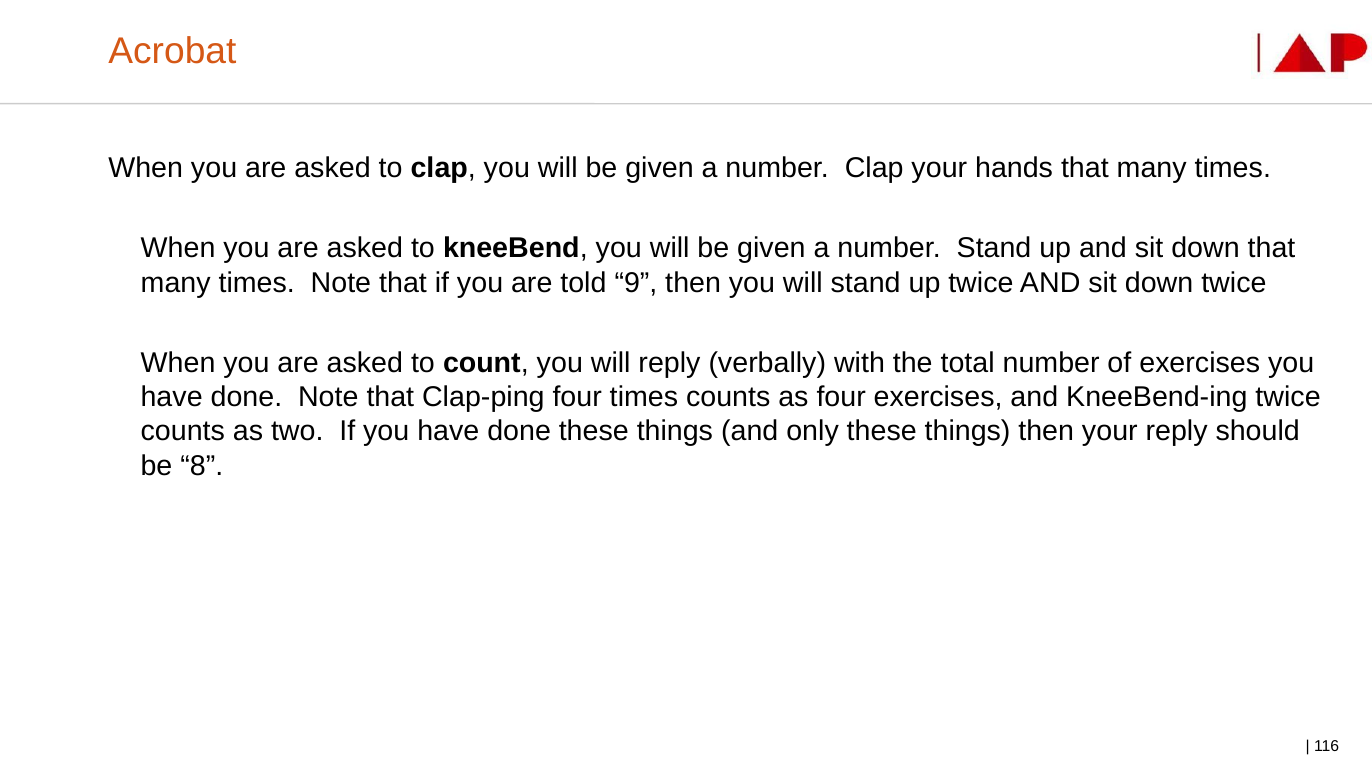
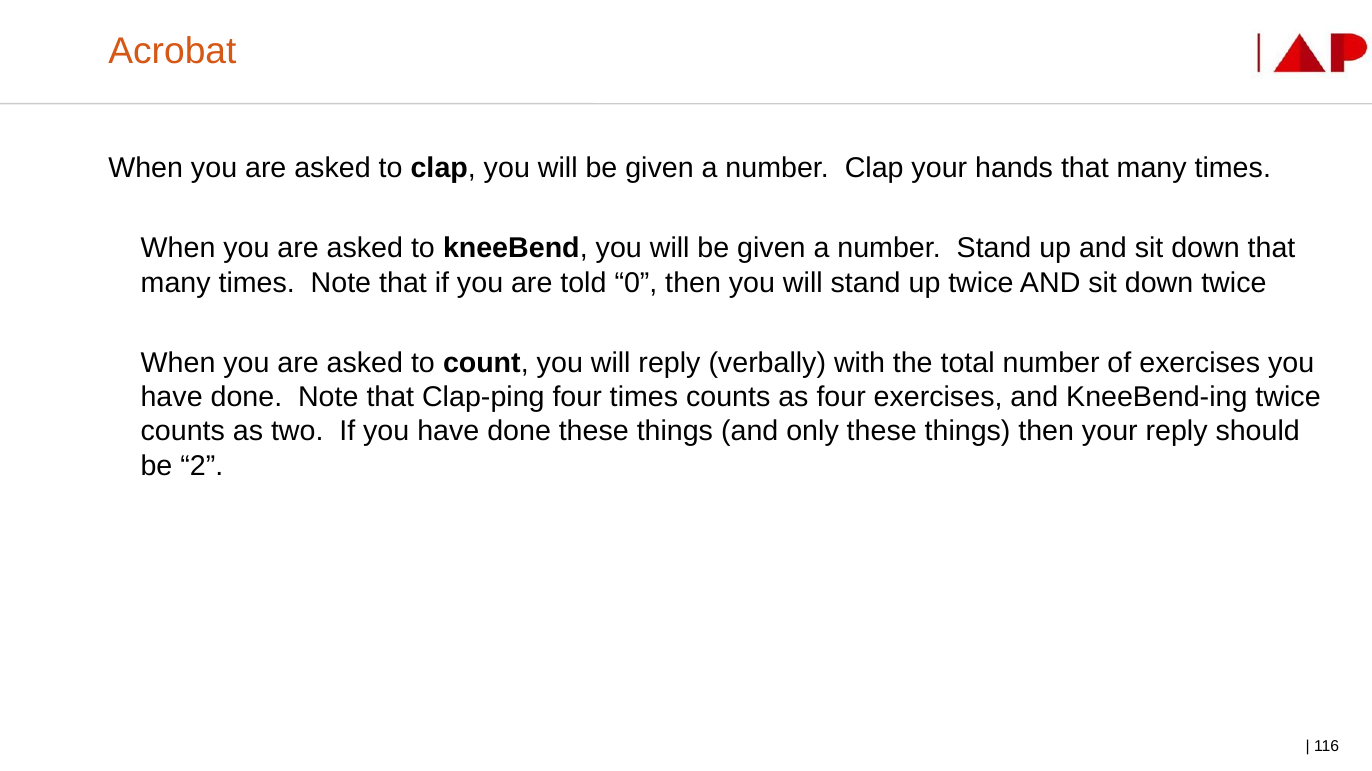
9: 9 -> 0 (636, 283)
8: 8 -> 2 (202, 466)
